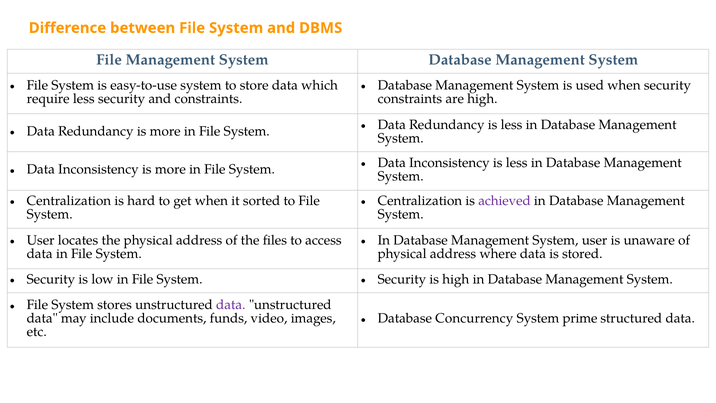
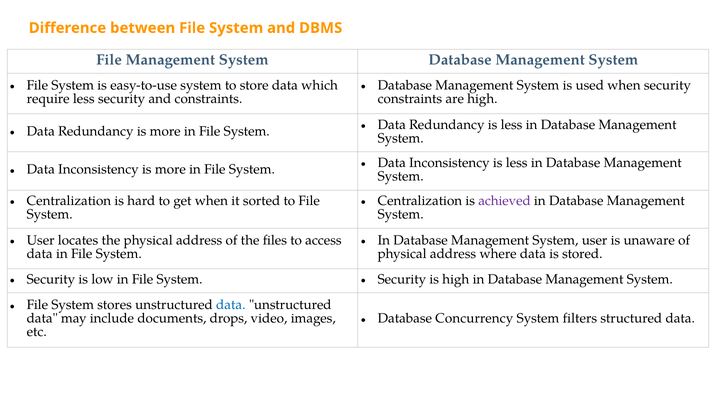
data colour: purple -> blue (231, 305)
prime: prime -> filters (580, 318)
funds: funds -> drops (229, 318)
